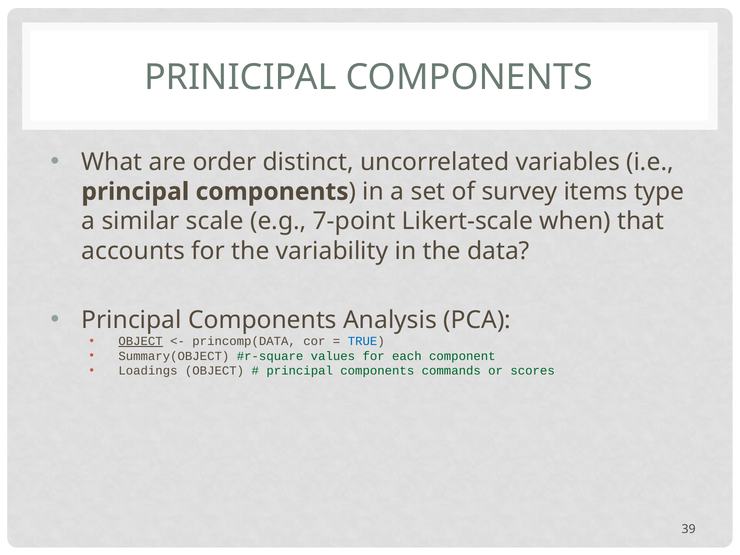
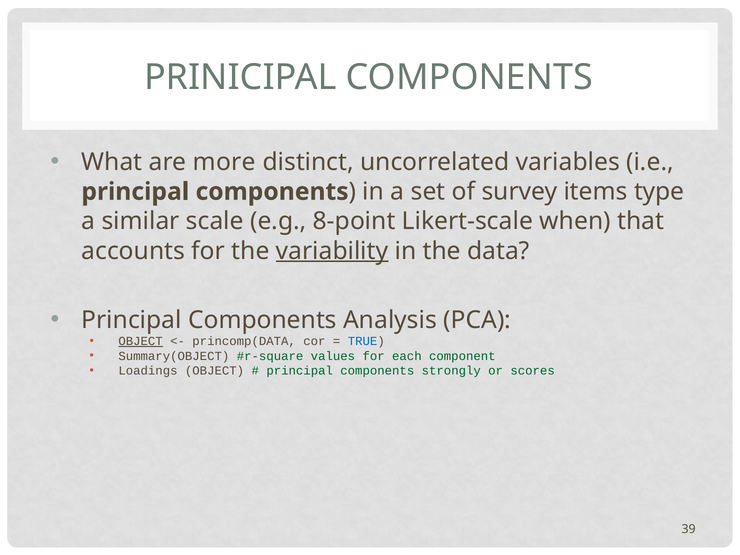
order: order -> more (224, 162)
7-point: 7-point -> 8-point (354, 221)
variability underline: none -> present (332, 251)
commands: commands -> strongly (451, 371)
